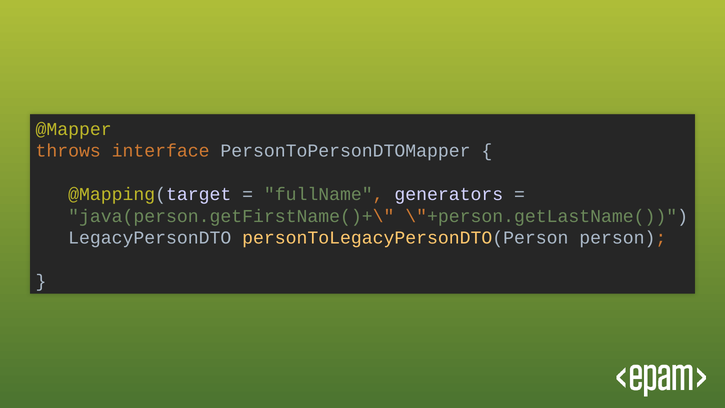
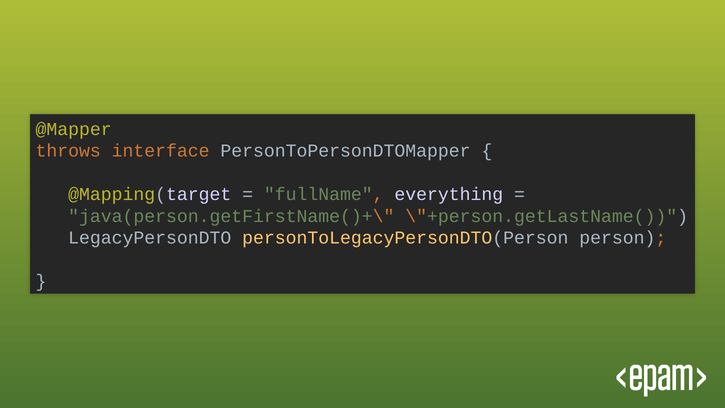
generators: generators -> everything (449, 194)
